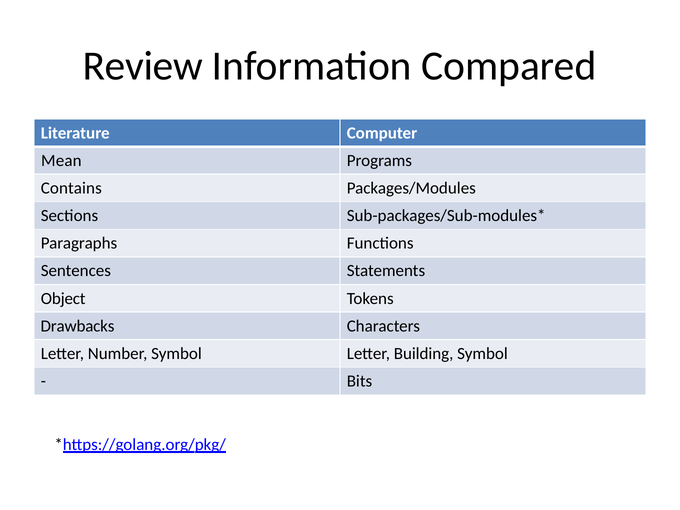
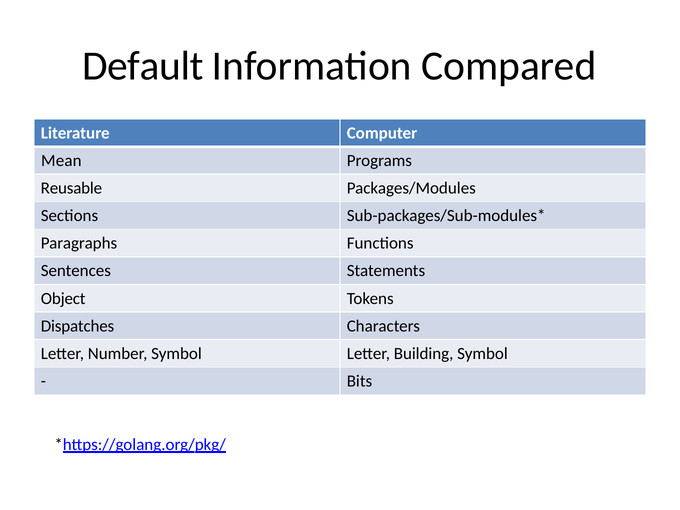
Review: Review -> Default (143, 66)
Contains: Contains -> Reusable (71, 188)
Drawbacks: Drawbacks -> Dispatches (77, 326)
